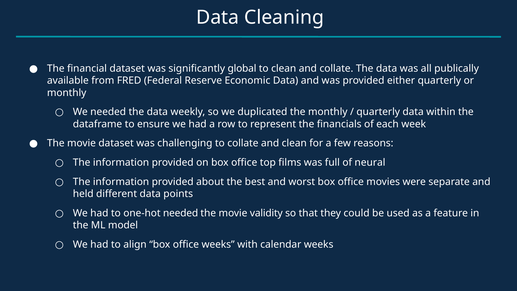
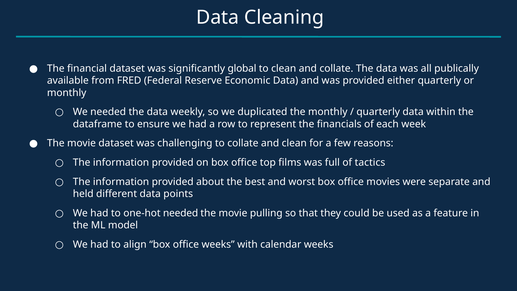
neural: neural -> tactics (370, 162)
validity: validity -> pulling (266, 213)
